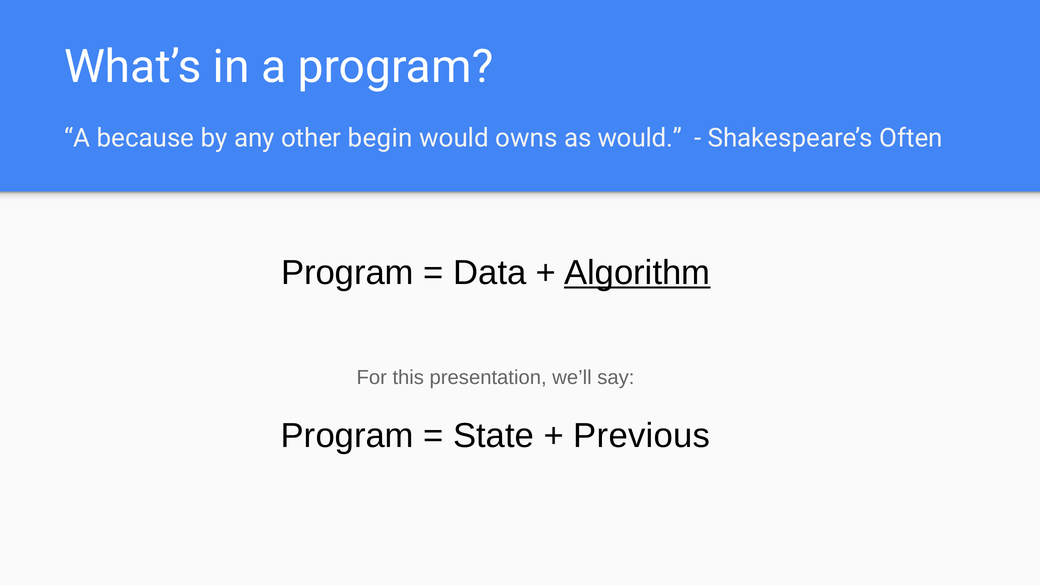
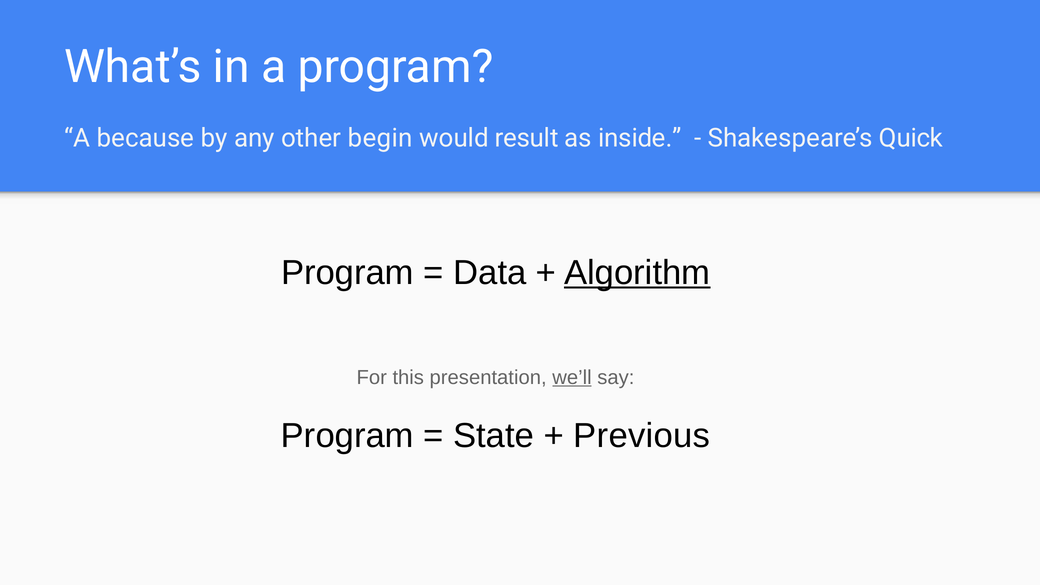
owns: owns -> result (527, 138)
as would: would -> inside (640, 138)
Often: Often -> Quick (911, 138)
we’ll underline: none -> present (572, 377)
